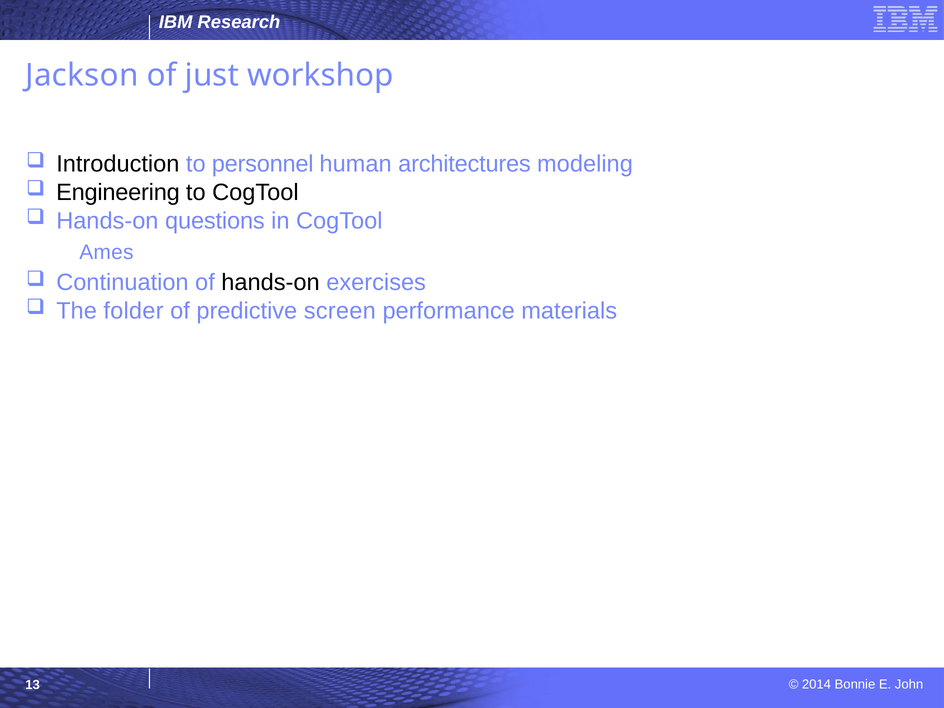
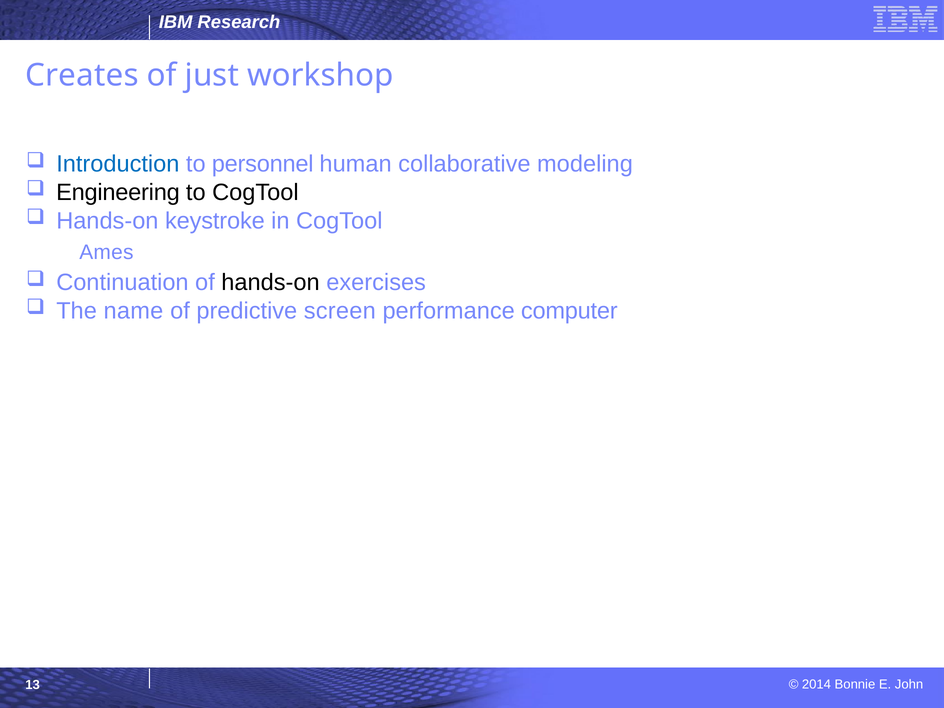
Jackson: Jackson -> Creates (82, 75)
Introduction colour: black -> blue (118, 164)
architectures: architectures -> collaborative (464, 164)
questions: questions -> keystroke (215, 221)
folder: folder -> name (133, 311)
materials: materials -> computer (569, 311)
